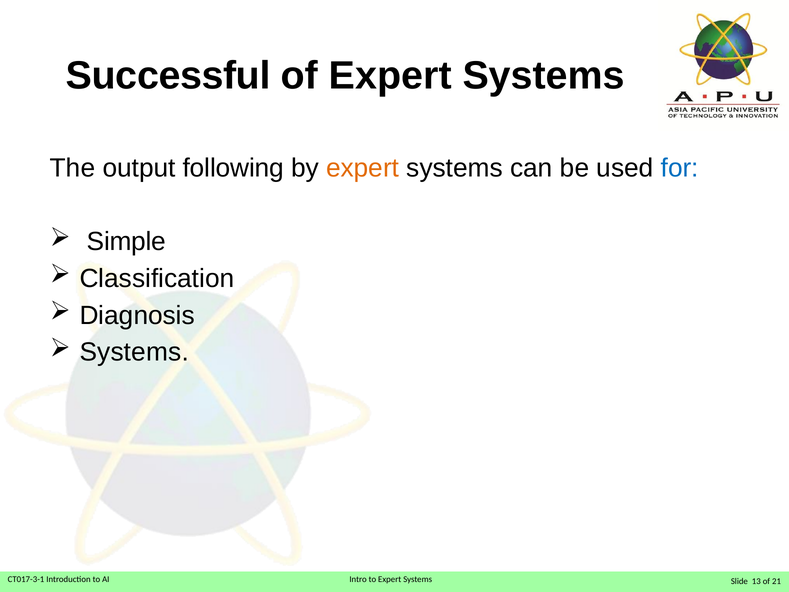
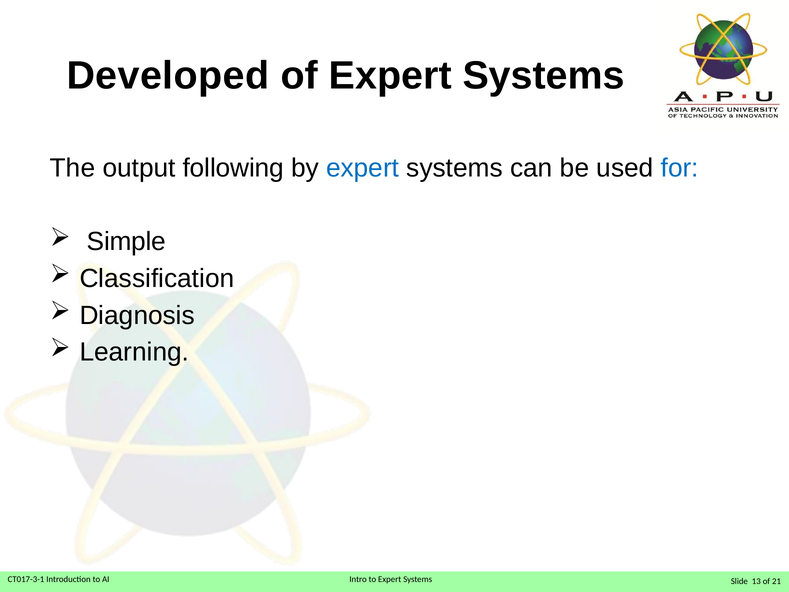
Successful: Successful -> Developed (168, 76)
expert colour: orange -> blue (363, 168)
Systems: Systems -> Learning (134, 352)
